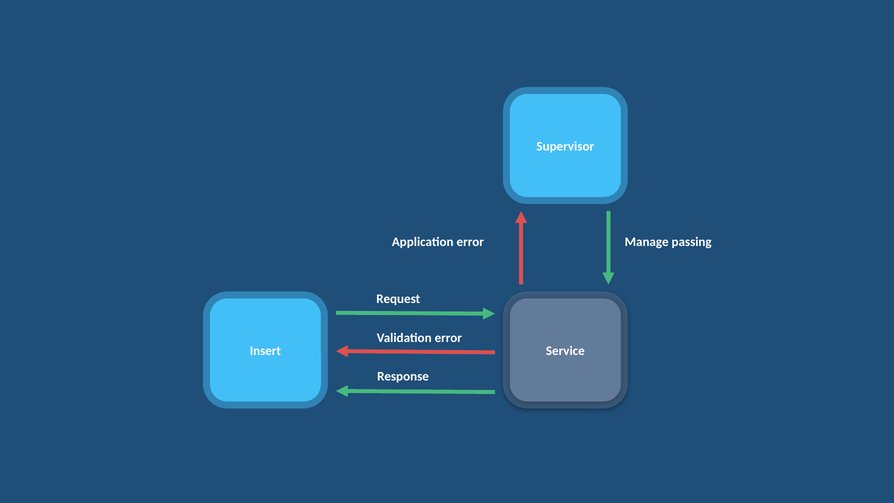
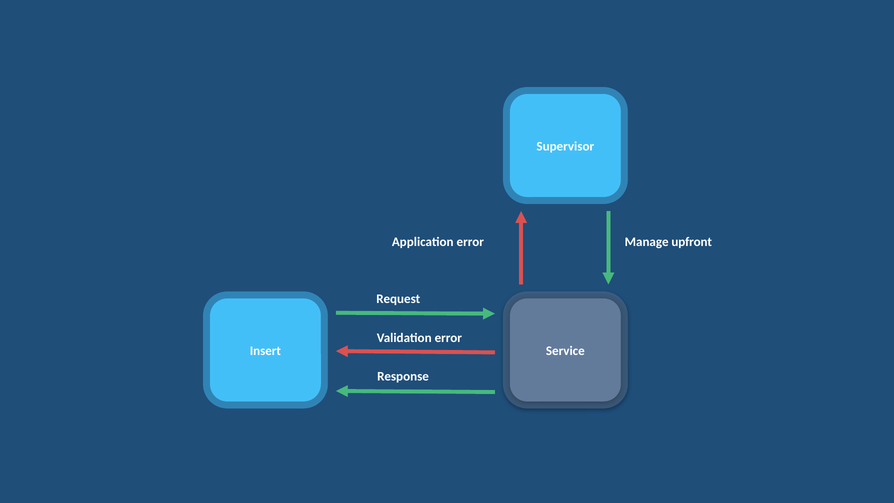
passing: passing -> upfront (692, 242)
